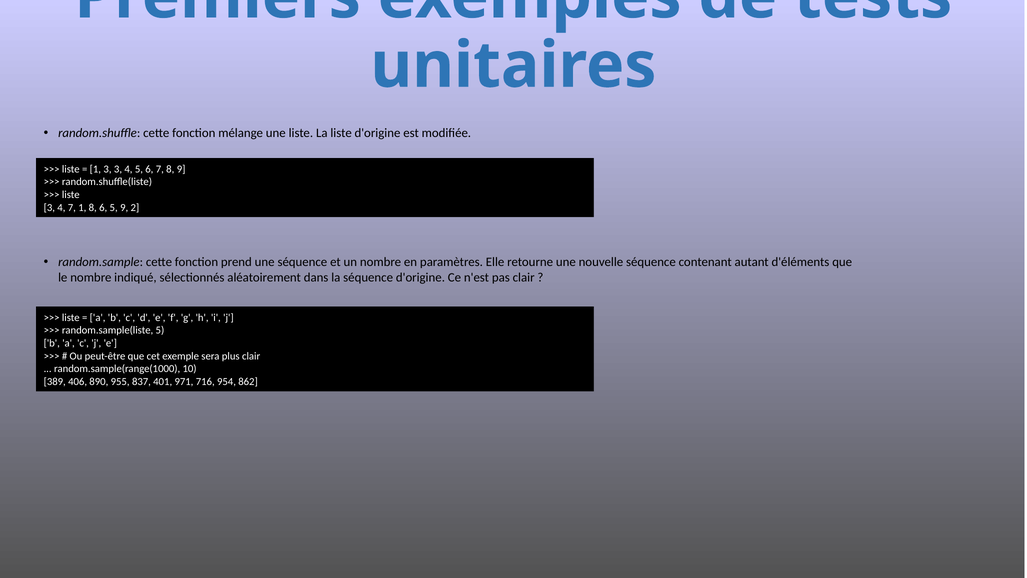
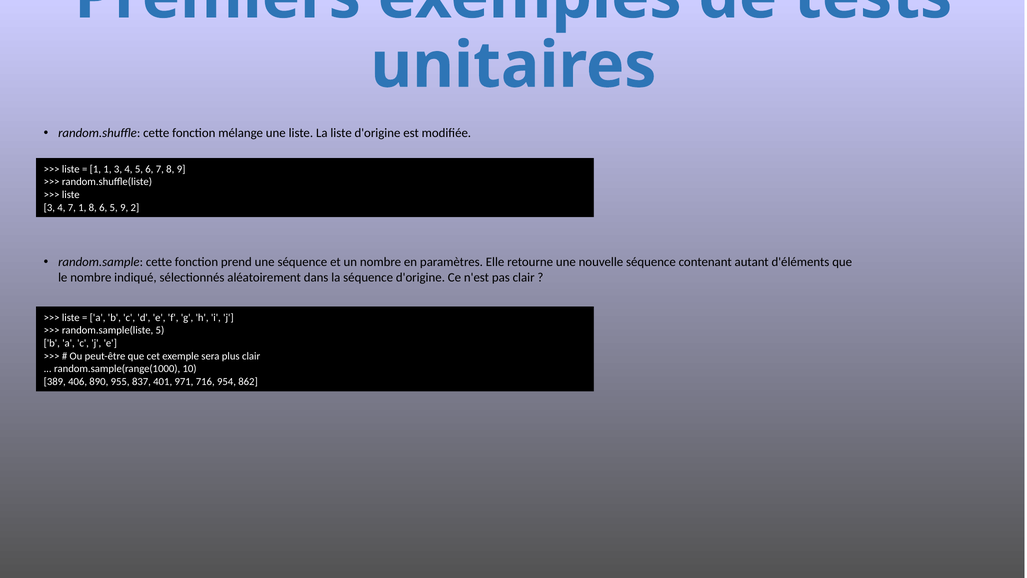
1 3: 3 -> 1 (108, 169)
